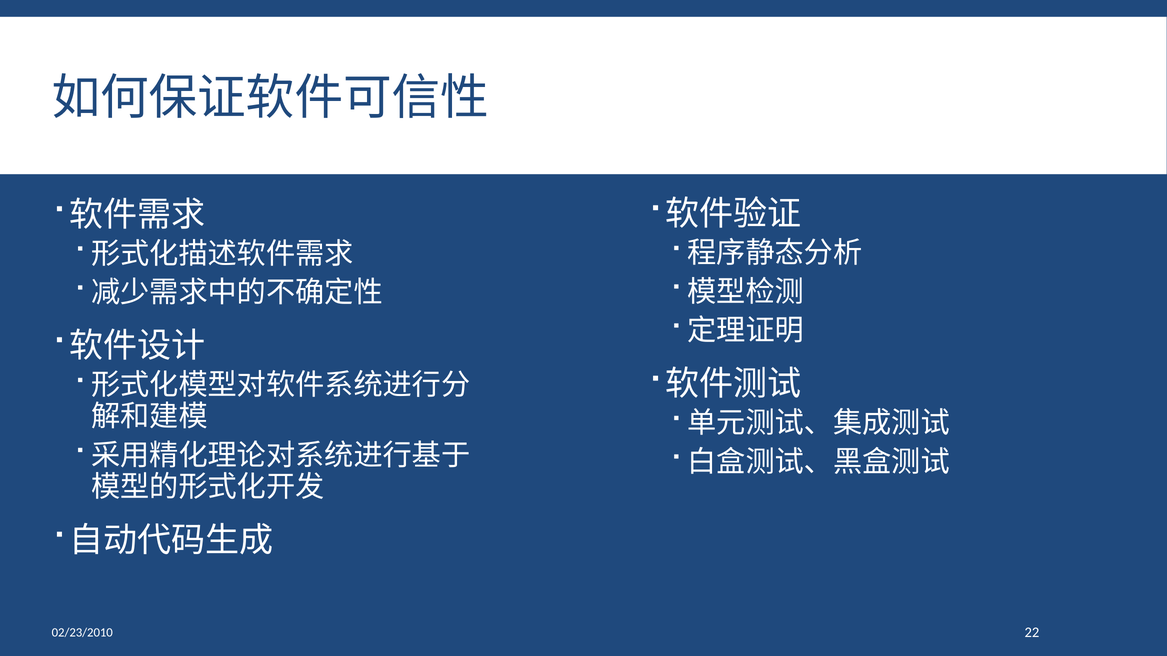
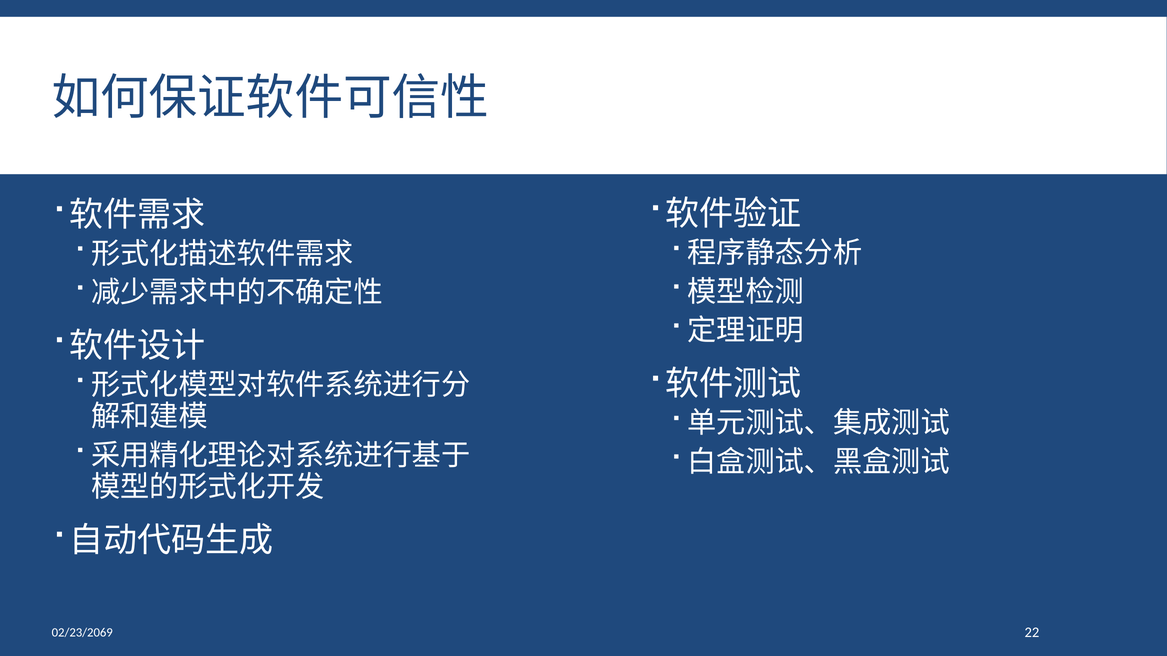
02/23/2010: 02/23/2010 -> 02/23/2069 (82, 633)
